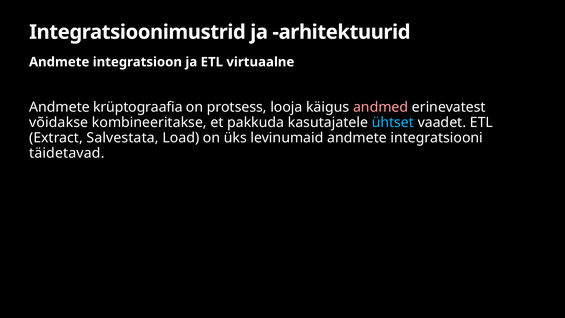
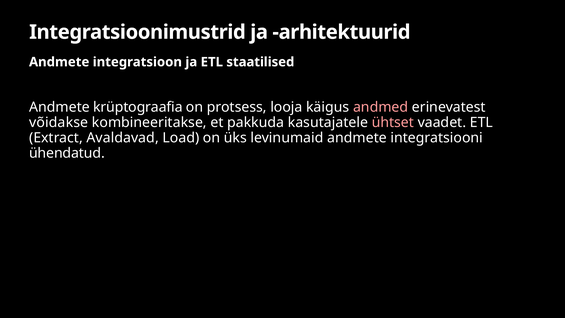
virtuaalne: virtuaalne -> staatilised (260, 62)
ühtset colour: light blue -> pink (393, 122)
Salvestata: Salvestata -> Avaldavad (123, 138)
täidetavad: täidetavad -> ühendatud (67, 153)
